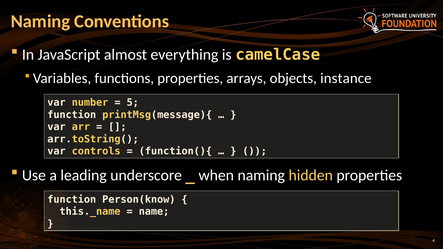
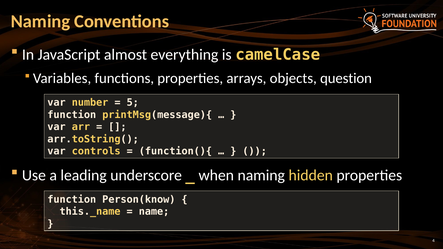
instance: instance -> question (346, 78)
